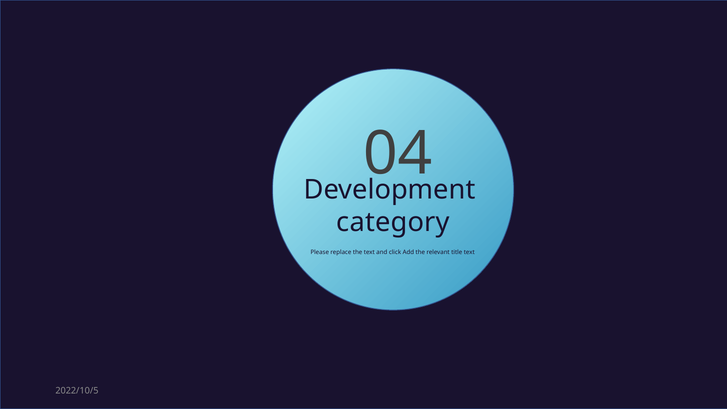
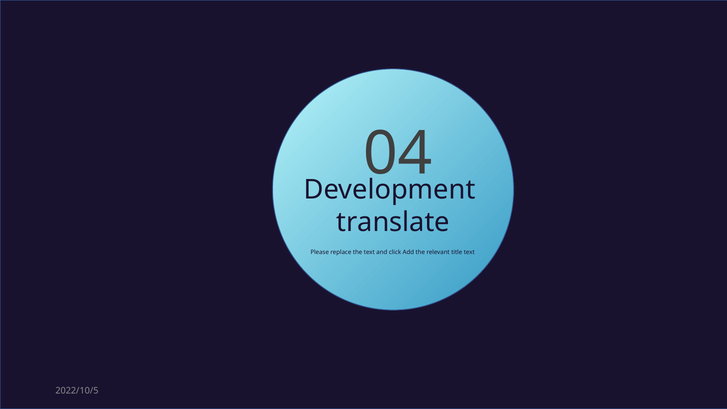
category: category -> translate (393, 222)
